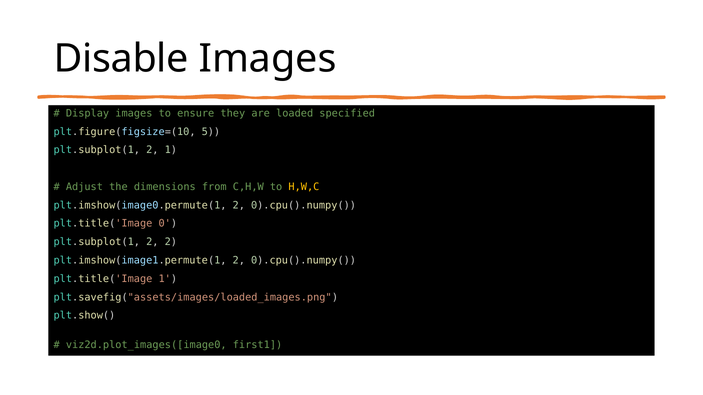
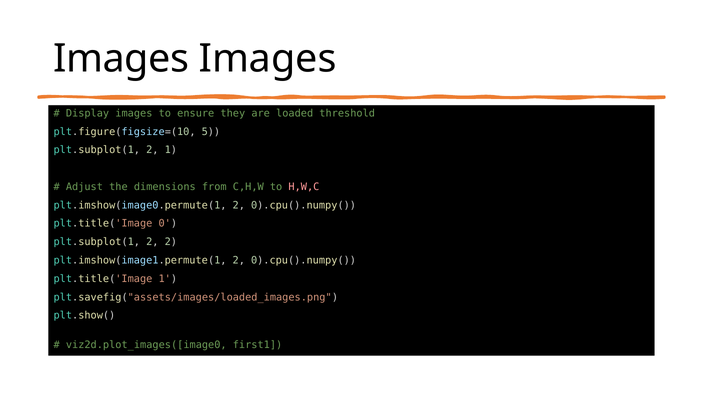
Disable: Disable -> Images (121, 59)
specified: specified -> threshold (347, 113)
H,W,C colour: yellow -> pink (304, 187)
